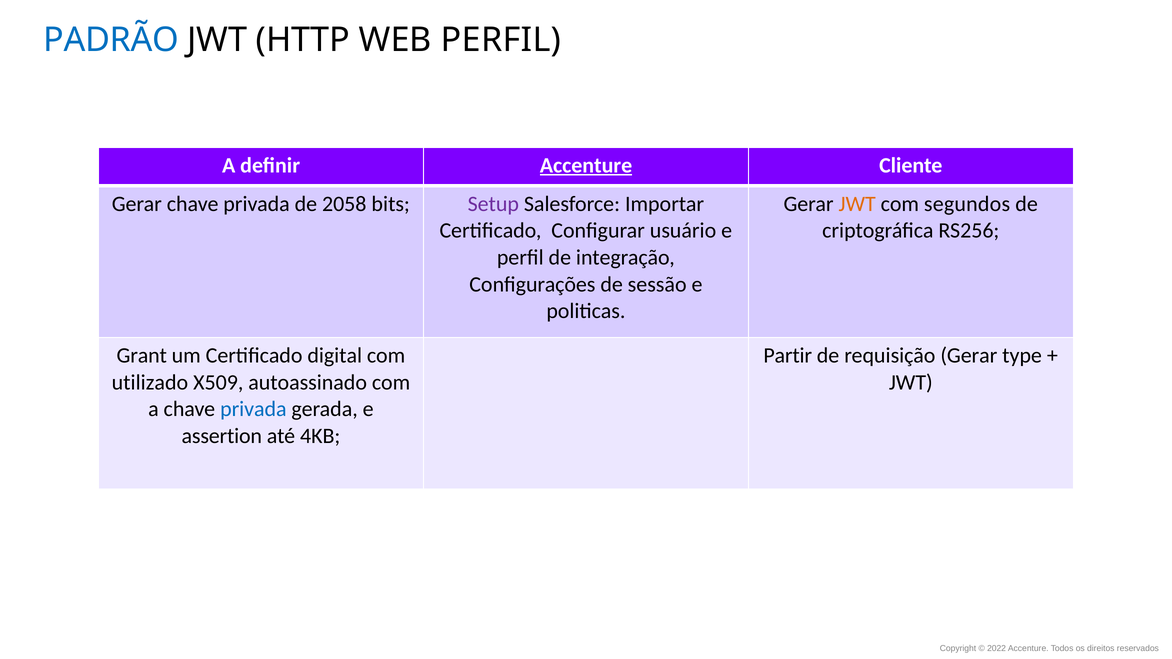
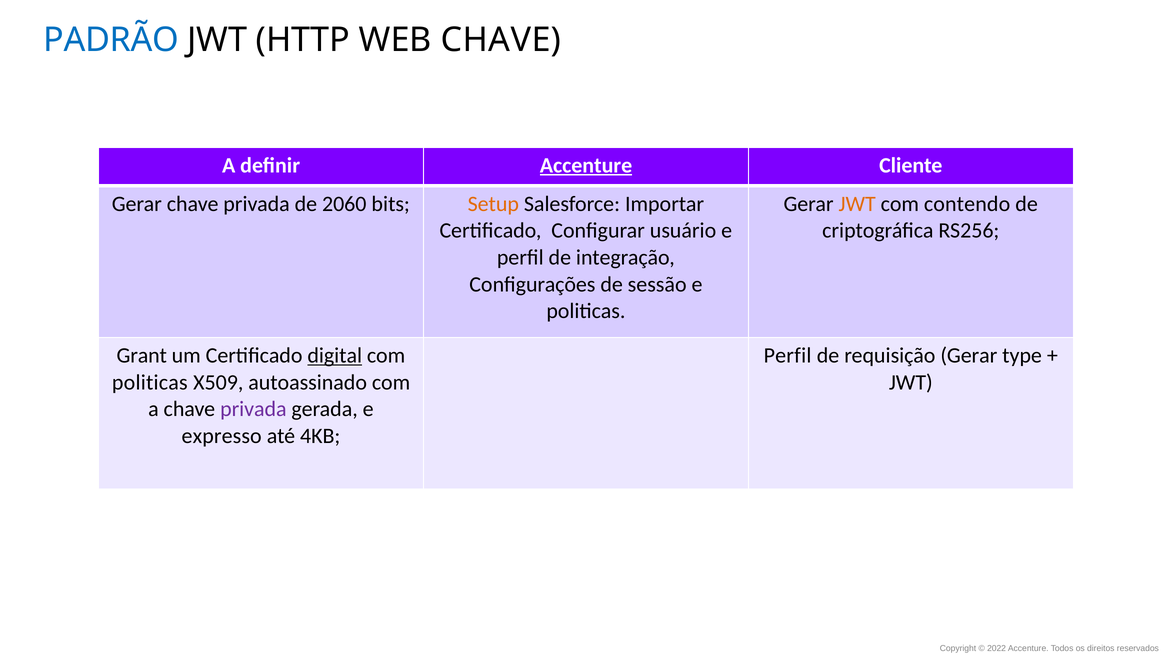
WEB PERFIL: PERFIL -> CHAVE (501, 40)
2058: 2058 -> 2060 (344, 204)
Setup colour: purple -> orange (493, 204)
segundos: segundos -> contendo (967, 204)
digital underline: none -> present (335, 356)
Partir: Partir -> Perfil (788, 356)
utilizado: utilizado -> politicas (150, 382)
privada colour: blue -> purple (253, 409)
assertion: assertion -> expresso (222, 436)
